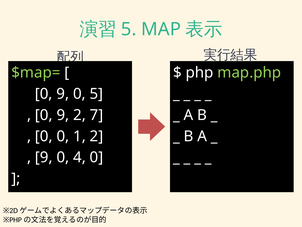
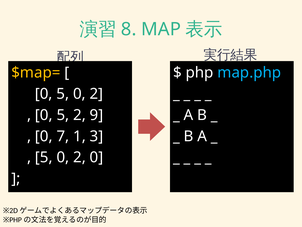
5: 5 -> 8 (129, 29)
$map= colour: light green -> yellow (36, 73)
map.php colour: light green -> light blue (249, 73)
9: 9 -> 5 (63, 94)
5: 5 -> 2 (96, 94)
9: 9 -> 5 (63, 115)
7: 7 -> 9 (97, 115)
0 0: 0 -> 7 (63, 136)
1 2: 2 -> 3 (97, 136)
9: 9 -> 5 (44, 157)
4: 4 -> 2 (79, 157)
